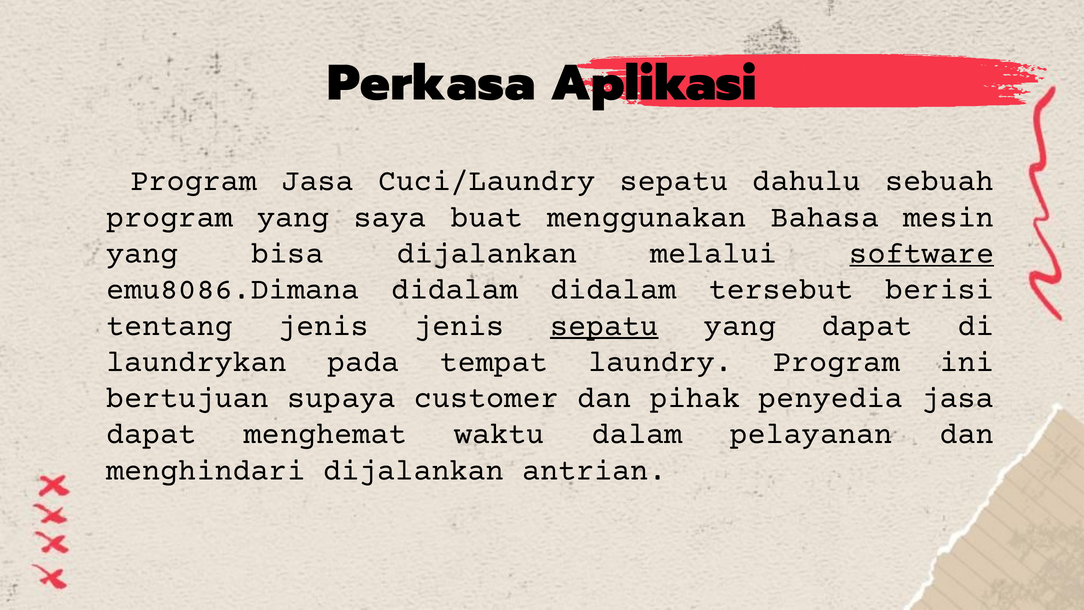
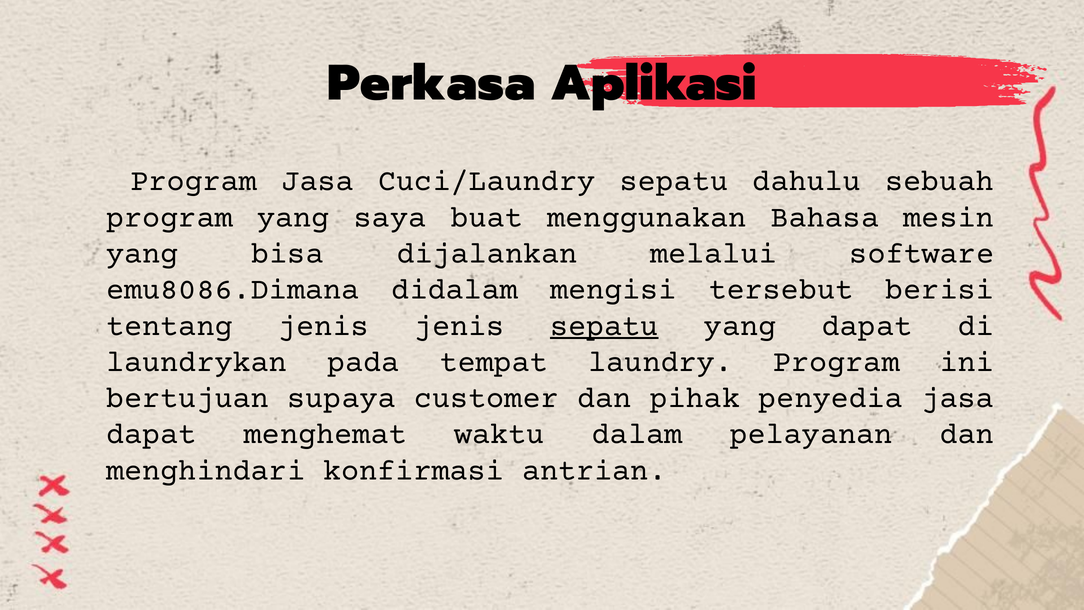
software underline: present -> none (922, 253)
didalam didalam: didalam -> mengisi (613, 289)
menghindari dijalankan: dijalankan -> konfirmasi (413, 470)
